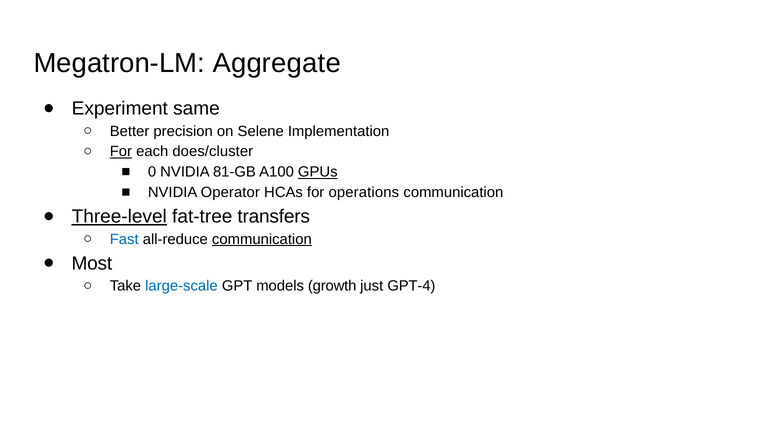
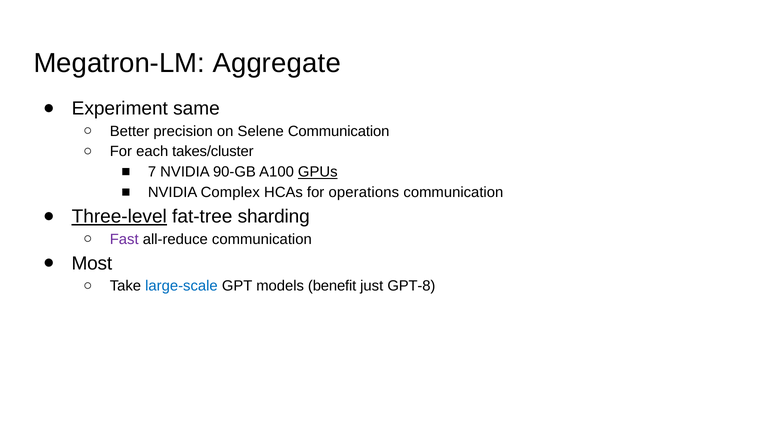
Selene Implementation: Implementation -> Communication (339, 131)
For underline: present -> none (121, 152)
does/cluster: does/cluster -> takes/cluster (213, 152)
0: 0 -> 7 (152, 172)
81-GB: 81-GB -> 90-GB (234, 172)
Operator: Operator -> Complex (230, 193)
transfers: transfers -> sharding (274, 217)
Fast colour: blue -> purple (124, 240)
communication underline: present -> none (262, 240)
growth: growth -> benefit (332, 286)
GPT-4: GPT-4 -> GPT-8 (411, 286)
